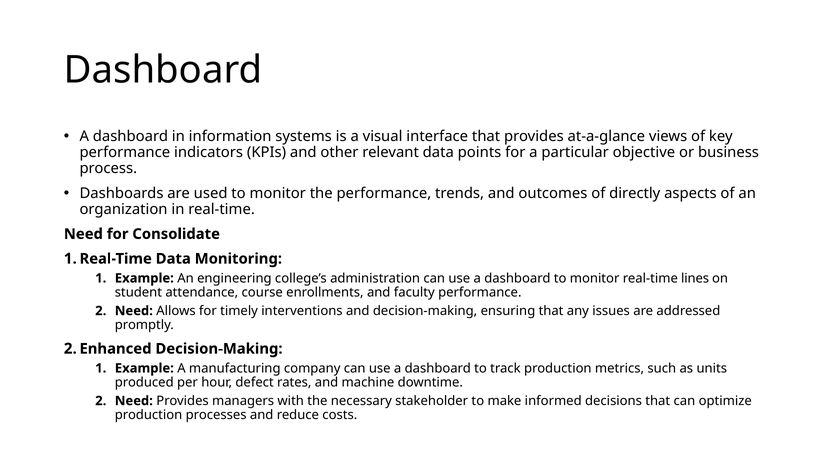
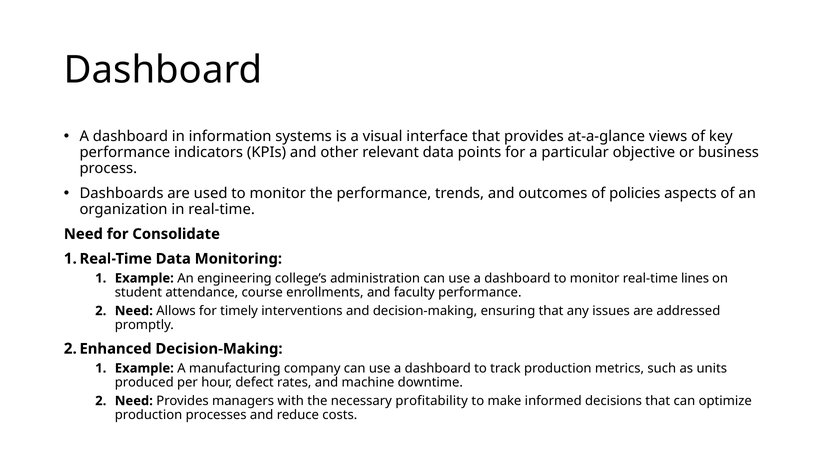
directly: directly -> policies (635, 193)
stakeholder: stakeholder -> profitability (432, 401)
